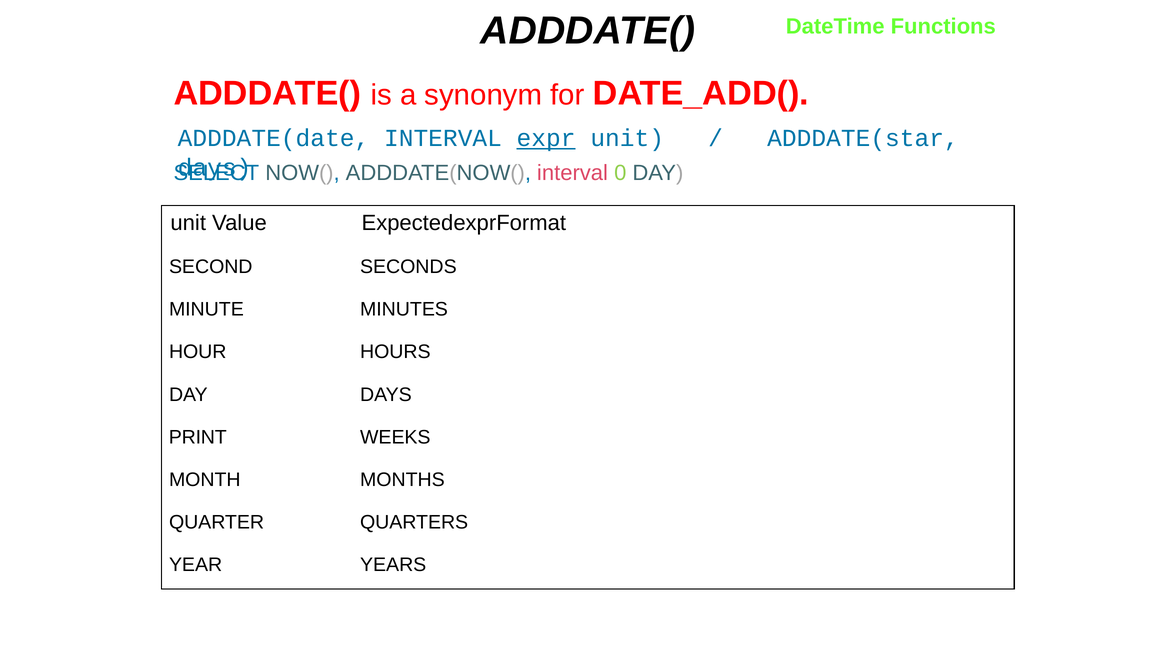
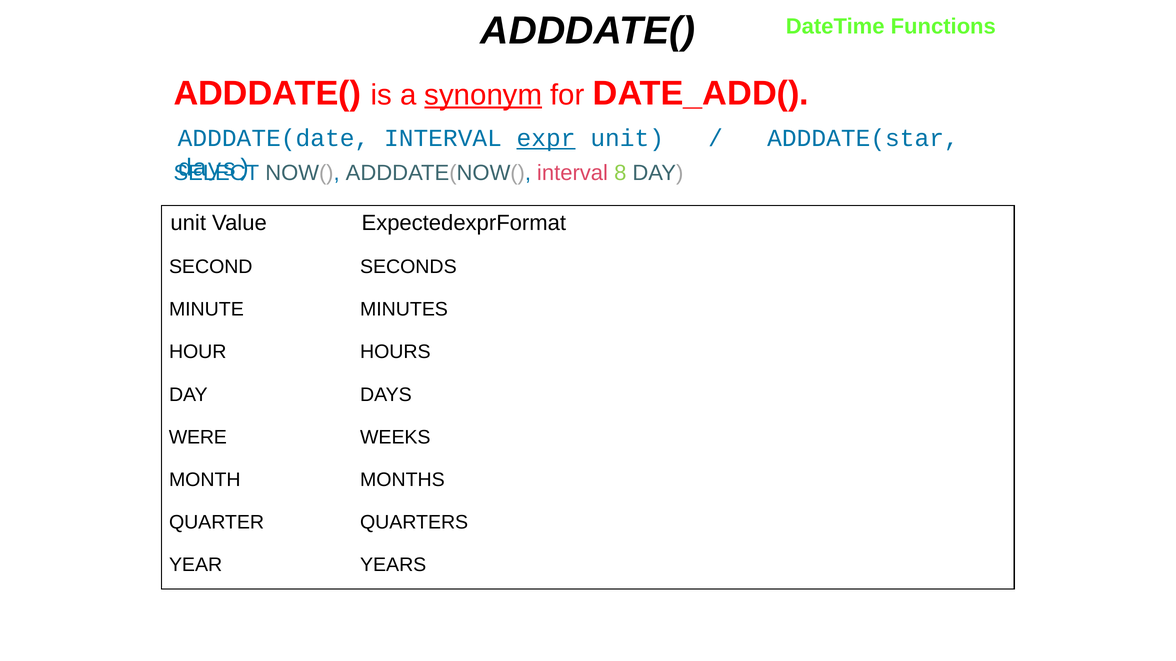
synonym underline: none -> present (483, 95)
0: 0 -> 8 (620, 173)
PRINT: PRINT -> WERE (198, 438)
